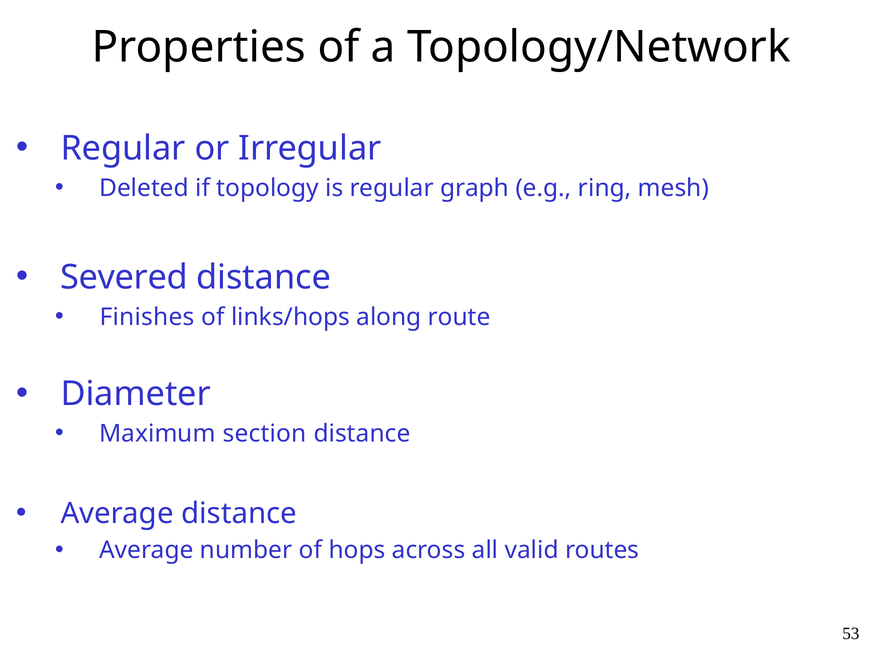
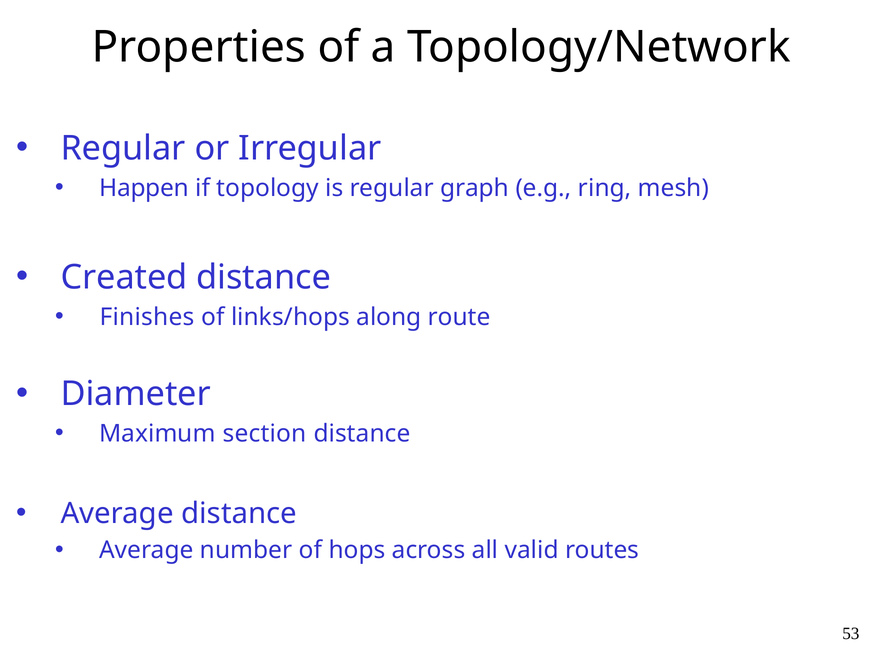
Deleted: Deleted -> Happen (144, 188)
Severed: Severed -> Created (124, 278)
